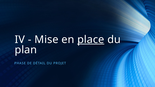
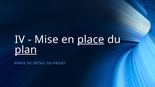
plan underline: none -> present (26, 50)
